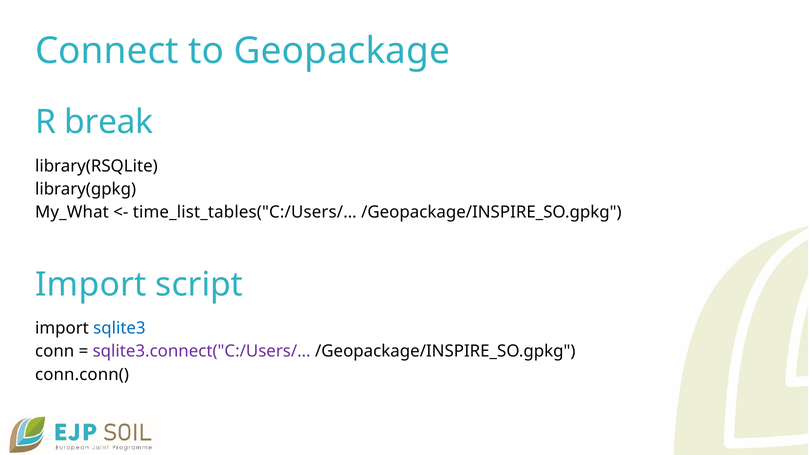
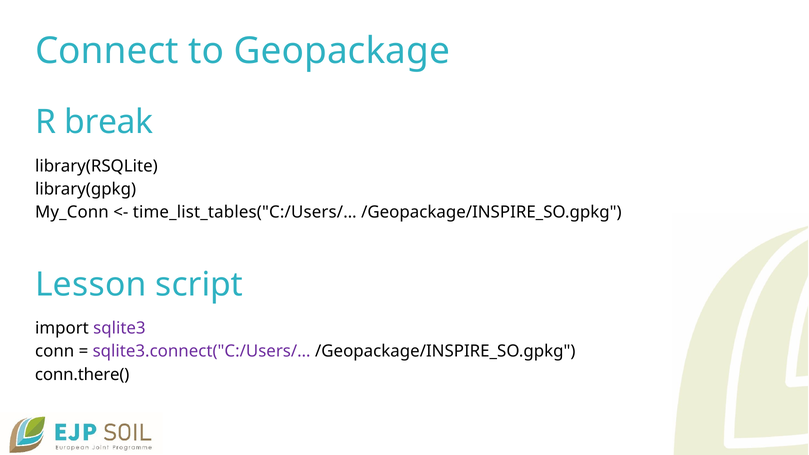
My_What: My_What -> My_Conn (72, 212)
Import: Import -> Lesson (91, 285)
sqlite3 colour: blue -> purple (119, 328)
conn.conn(: conn.conn( -> conn.there( (82, 375)
